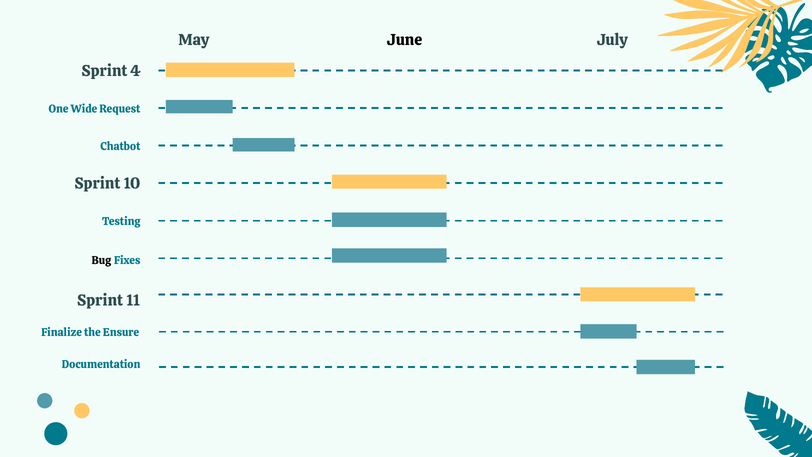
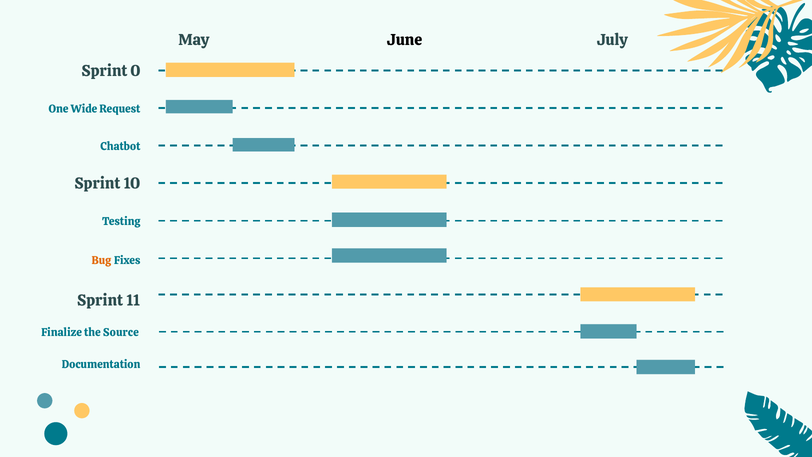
4: 4 -> 0 (135, 71)
Bug colour: black -> orange (101, 260)
Ensure: Ensure -> Source (121, 332)
